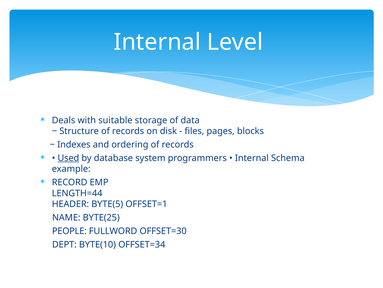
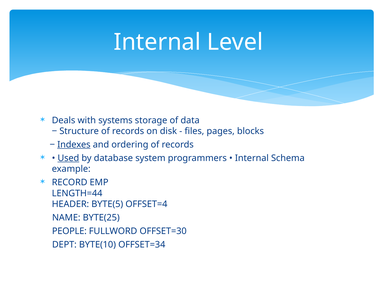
suitable: suitable -> systems (115, 120)
Indexes underline: none -> present (74, 144)
OFFSET=1: OFFSET=1 -> OFFSET=4 (146, 204)
